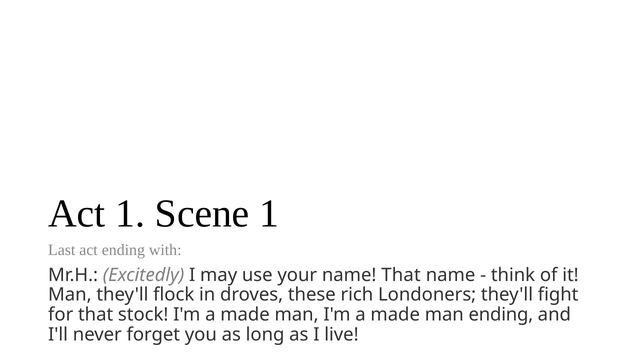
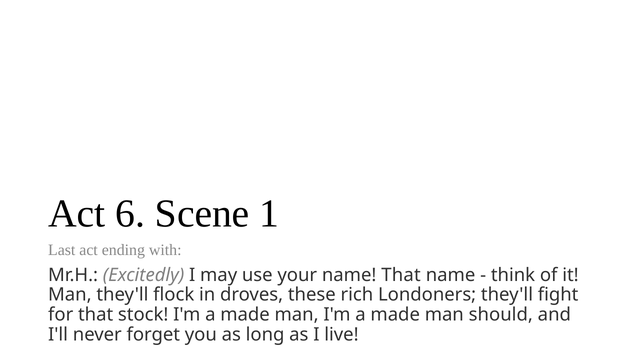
Act 1: 1 -> 6 (130, 214)
man ending: ending -> should (501, 315)
